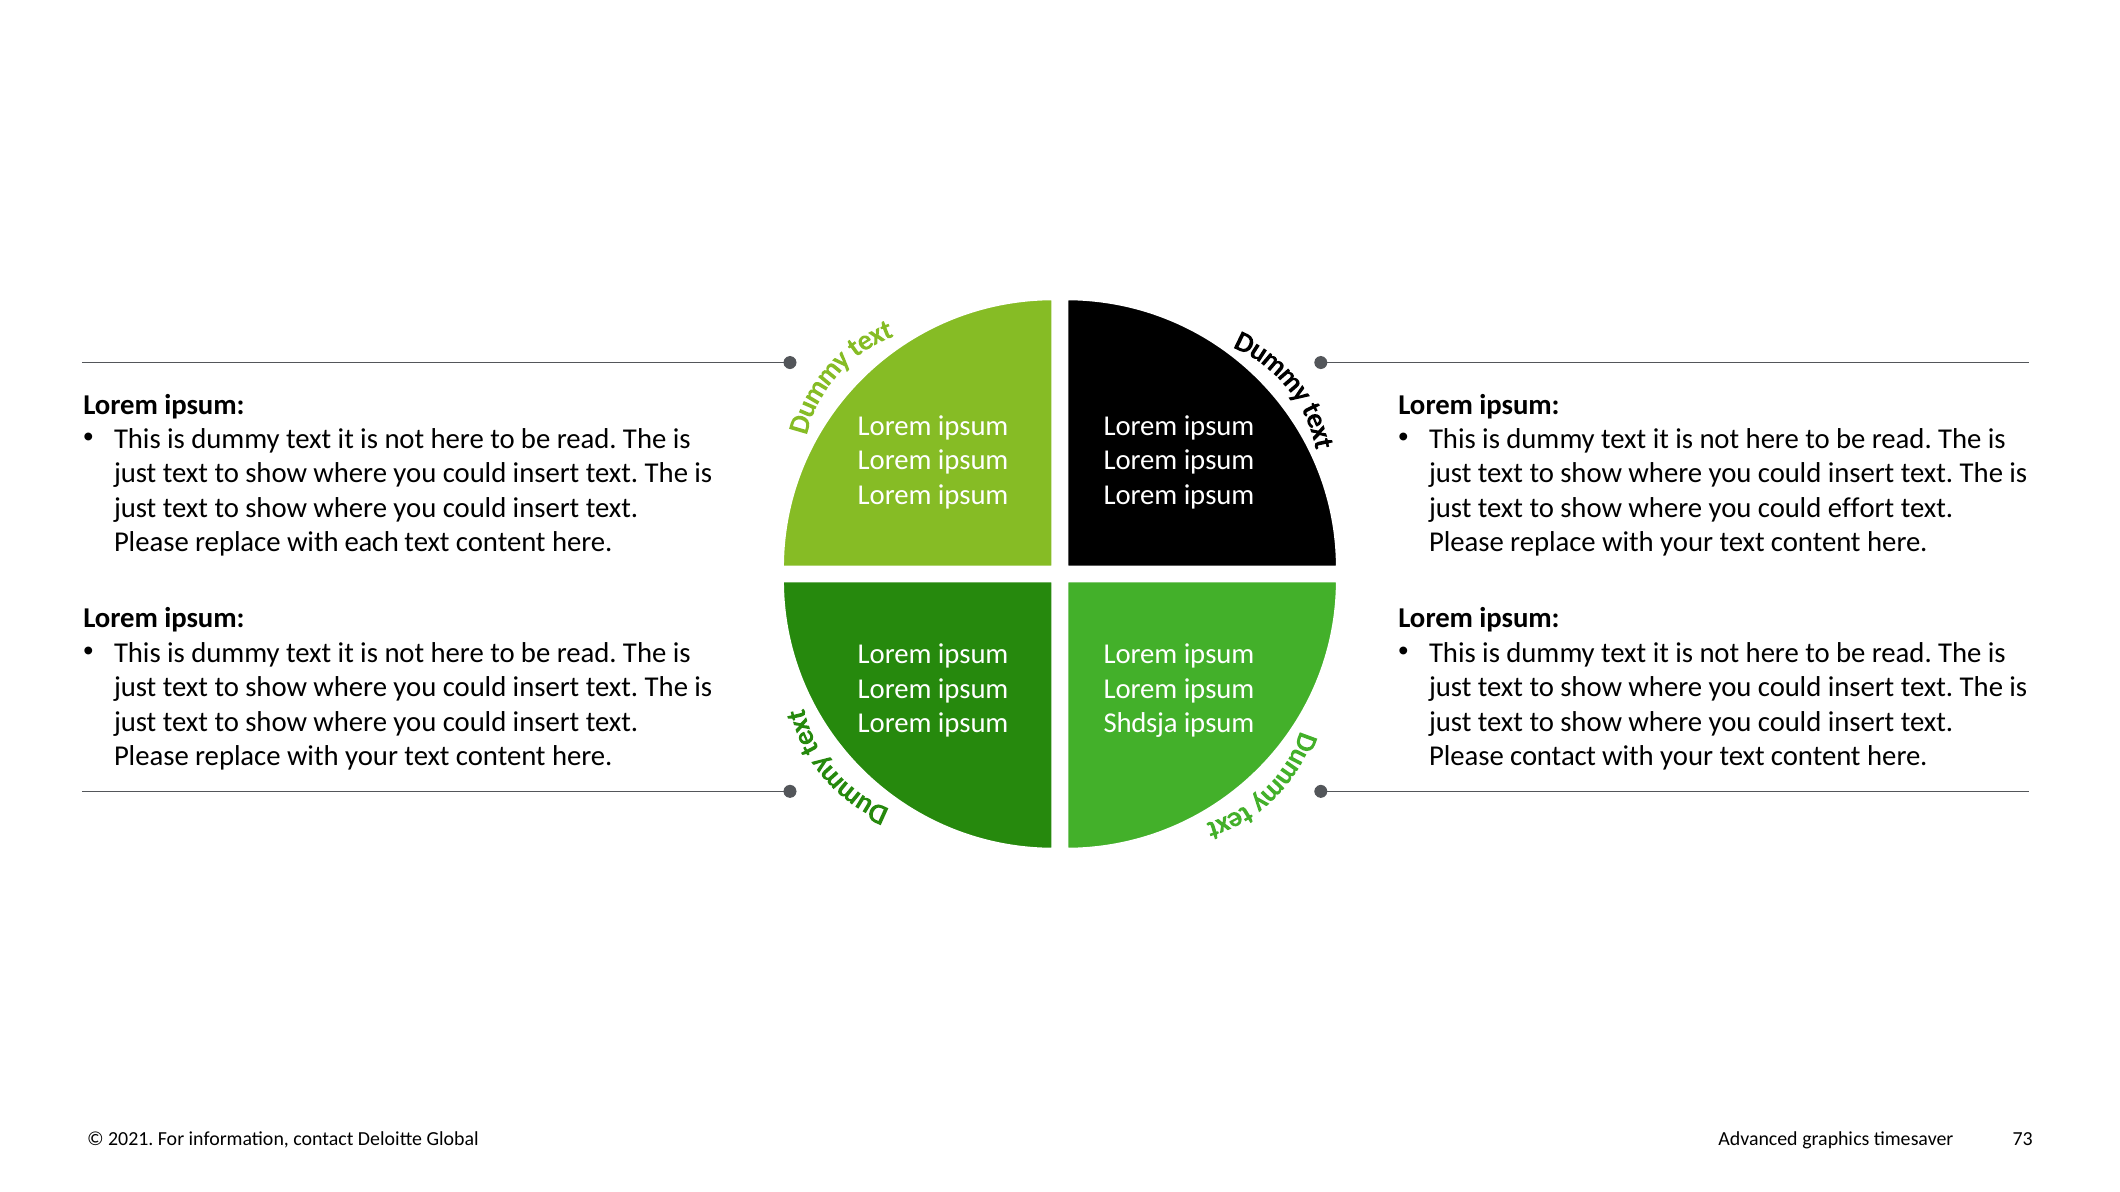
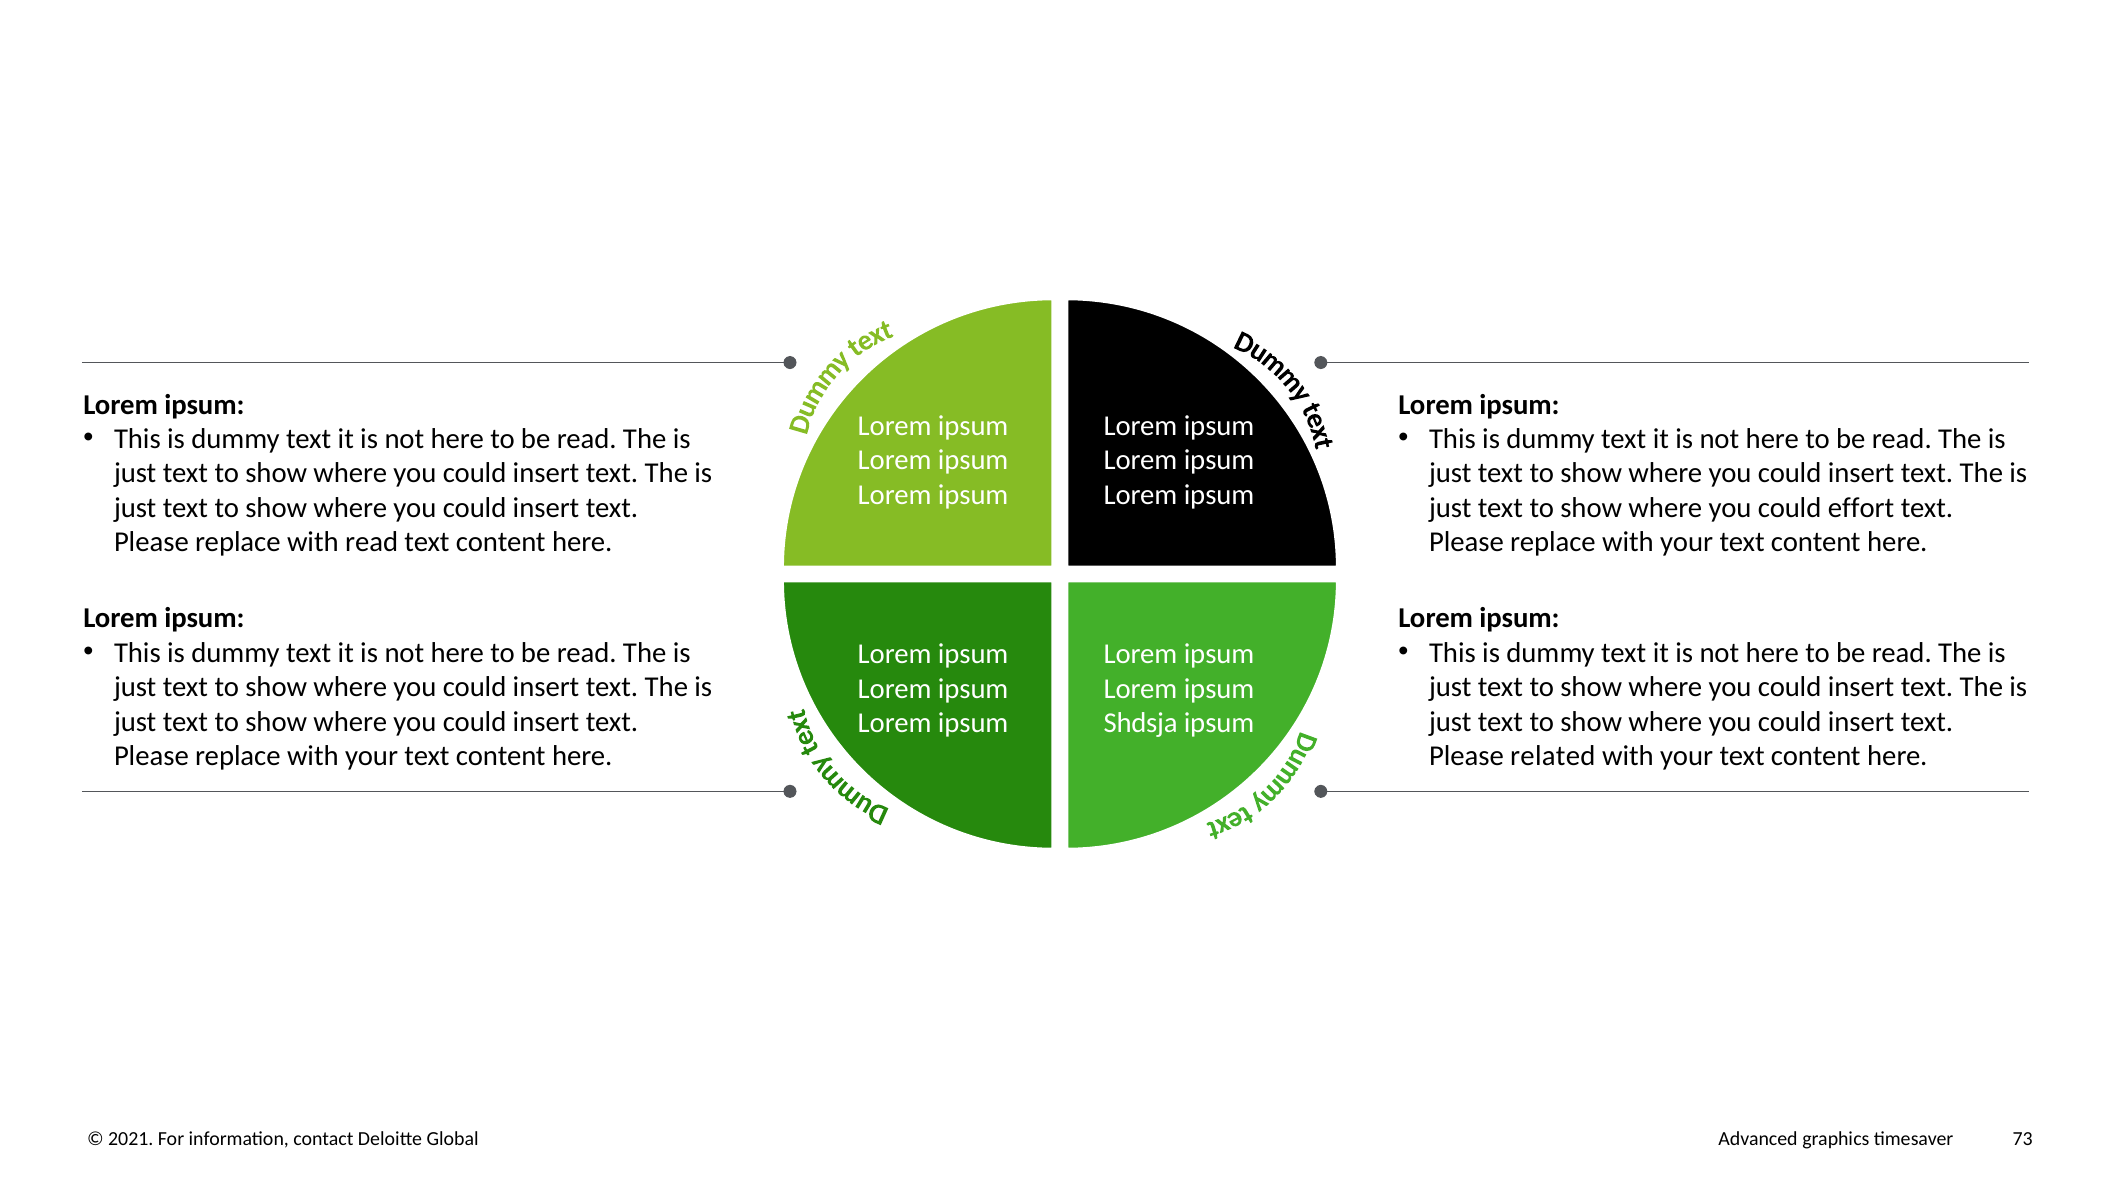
with each: each -> read (372, 543)
Please contact: contact -> related (1553, 757)
